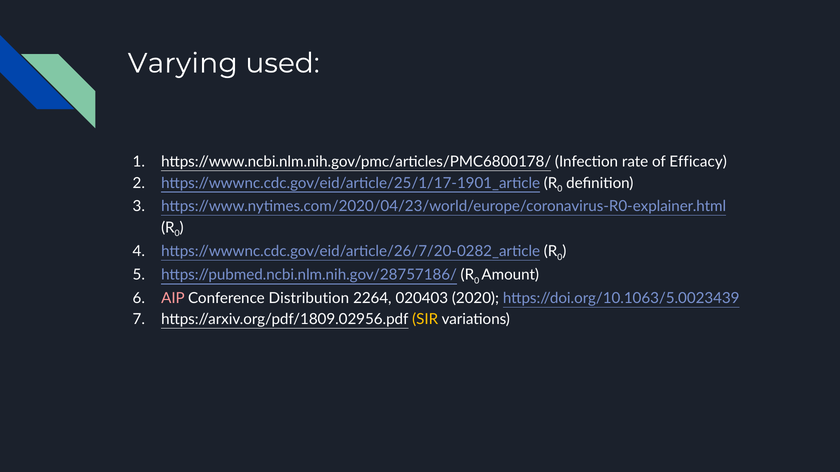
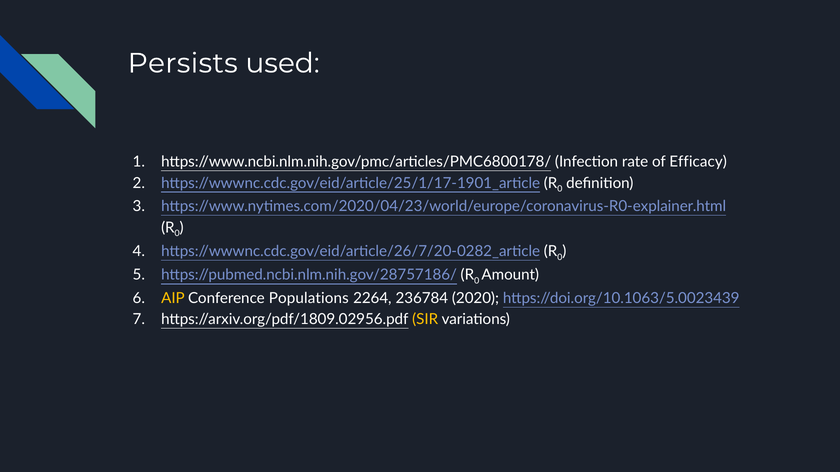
Varying: Varying -> Persists (183, 63)
AIP colour: pink -> yellow (173, 299)
Distribution: Distribution -> Populations (309, 299)
020403: 020403 -> 236784 (422, 299)
